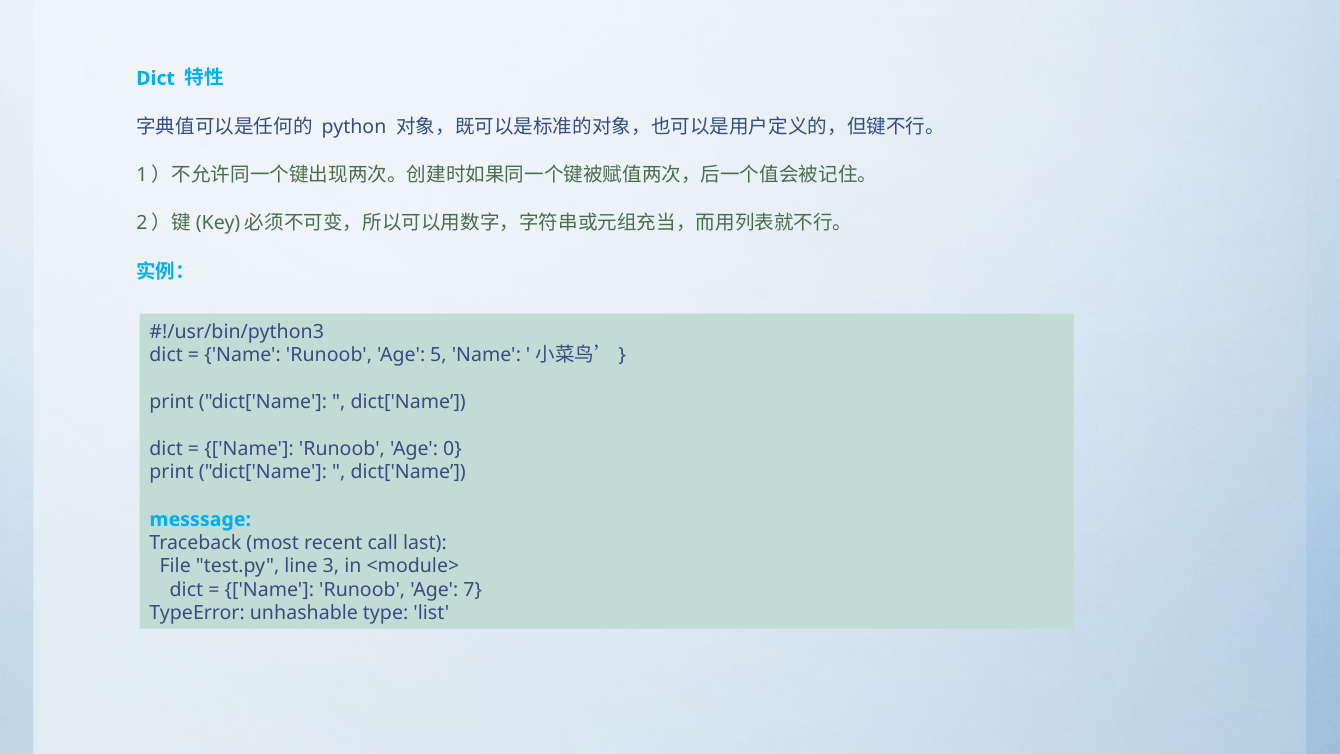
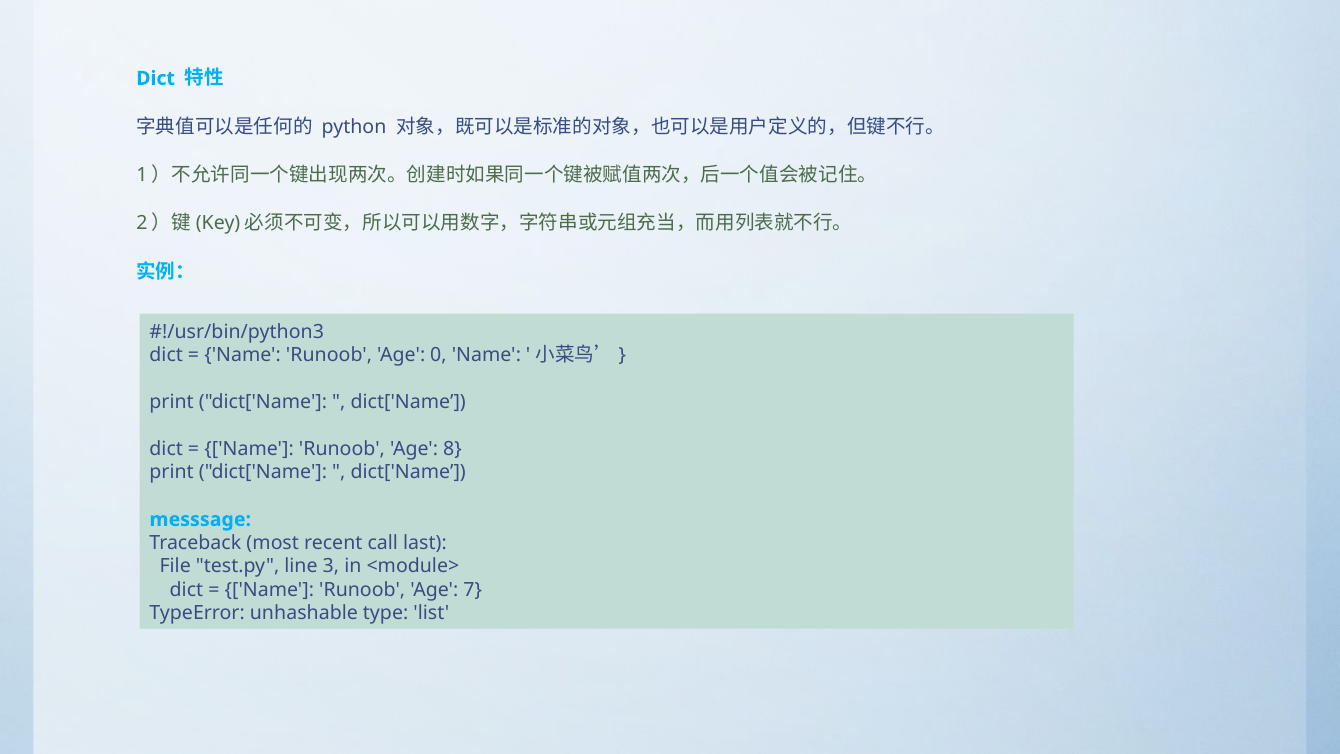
5: 5 -> 0 (438, 355)
0: 0 -> 8 (452, 449)
